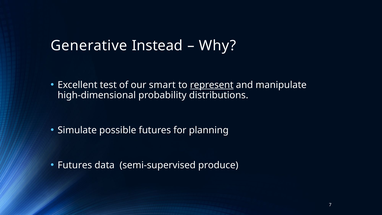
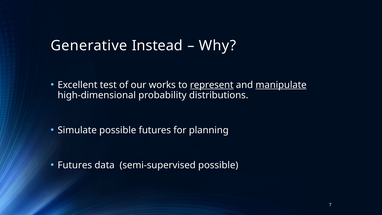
smart: smart -> works (162, 85)
manipulate underline: none -> present (281, 85)
semi-supervised produce: produce -> possible (218, 165)
